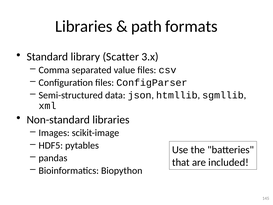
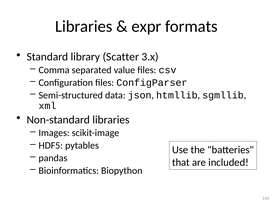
path: path -> expr (146, 26)
